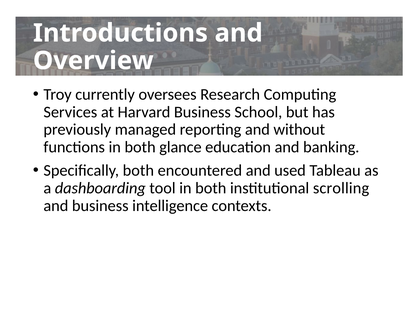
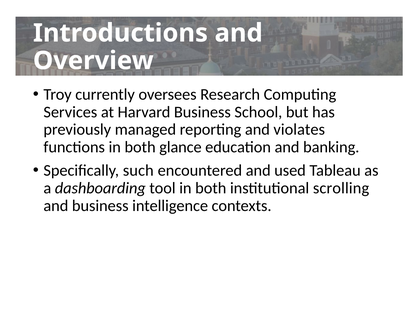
without: without -> violates (299, 130)
Specifically both: both -> such (138, 171)
